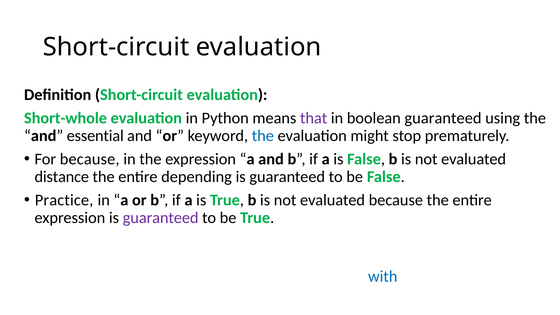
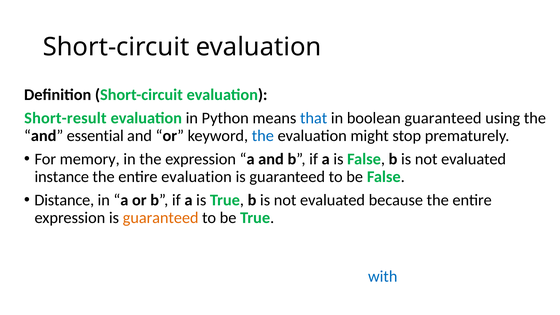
Short-whole: Short-whole -> Short-result (65, 118)
that colour: purple -> blue (314, 118)
For because: because -> memory (90, 159)
distance: distance -> instance (62, 177)
entire depending: depending -> evaluation (197, 177)
Practice: Practice -> Distance (64, 200)
guaranteed colour: purple -> orange (161, 218)
